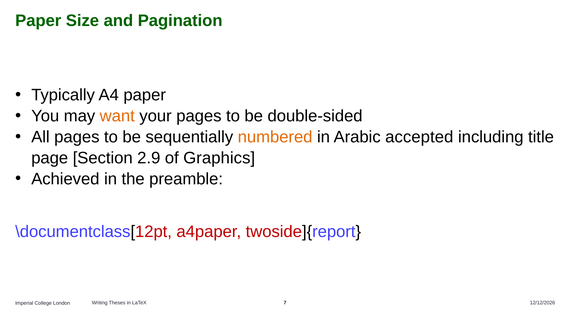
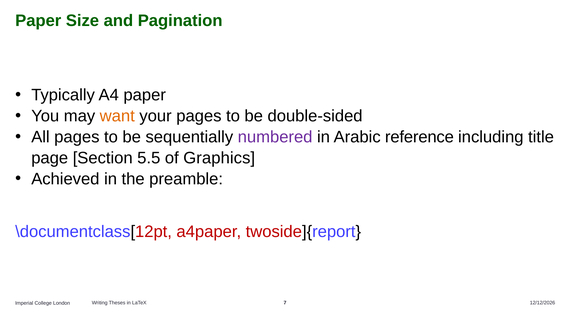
numbered colour: orange -> purple (275, 137)
accepted: accepted -> reference (419, 137)
2.9: 2.9 -> 5.5 (149, 158)
